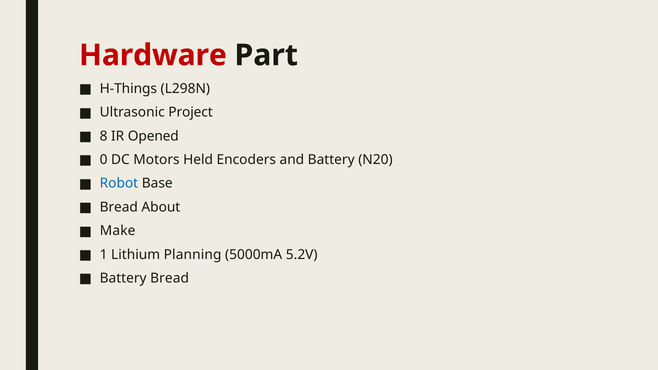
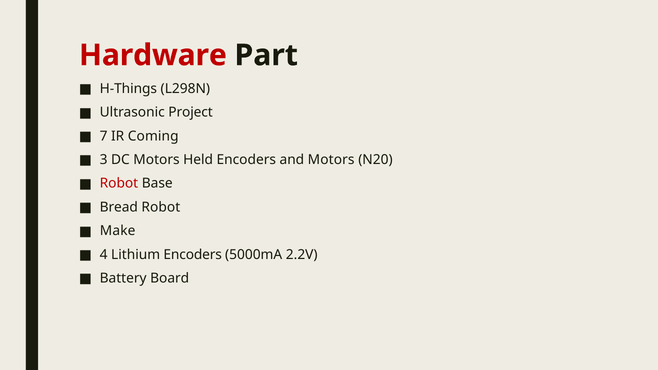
8: 8 -> 7 (104, 136)
Opened: Opened -> Coming (153, 136)
0: 0 -> 3 (104, 160)
and Battery: Battery -> Motors (331, 160)
Robot colour: blue -> red (119, 183)
Bread About: About -> Robot (161, 207)
1: 1 -> 4 (104, 255)
Lithium Planning: Planning -> Encoders (193, 255)
5.2V: 5.2V -> 2.2V (302, 255)
Battery Bread: Bread -> Board (170, 278)
